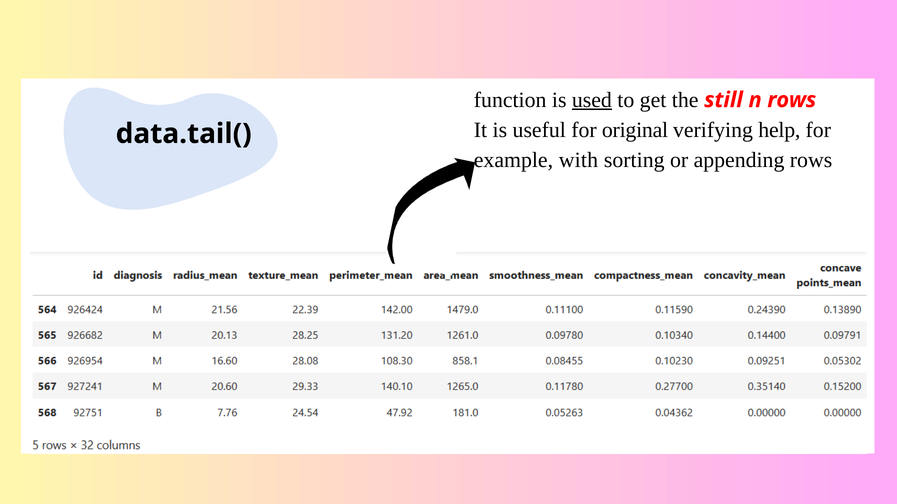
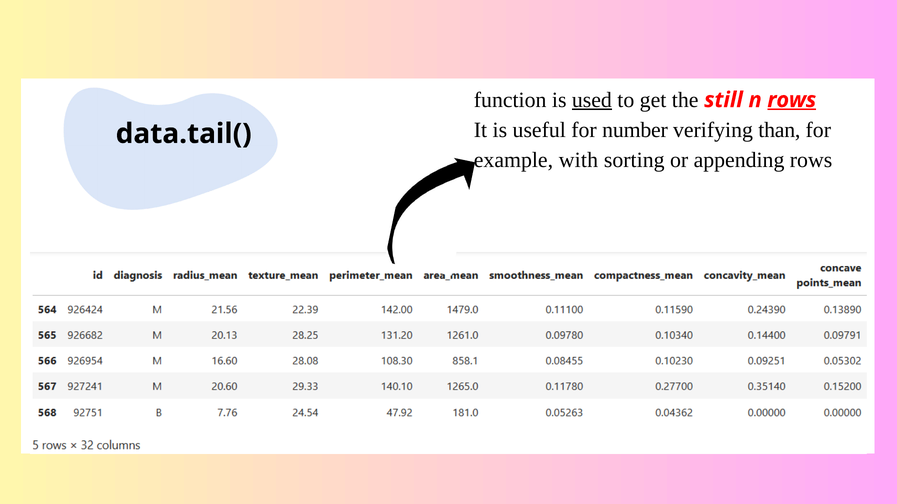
rows underline: none -> present (792, 100)
original: original -> number (635, 130)
help: help -> than (779, 130)
